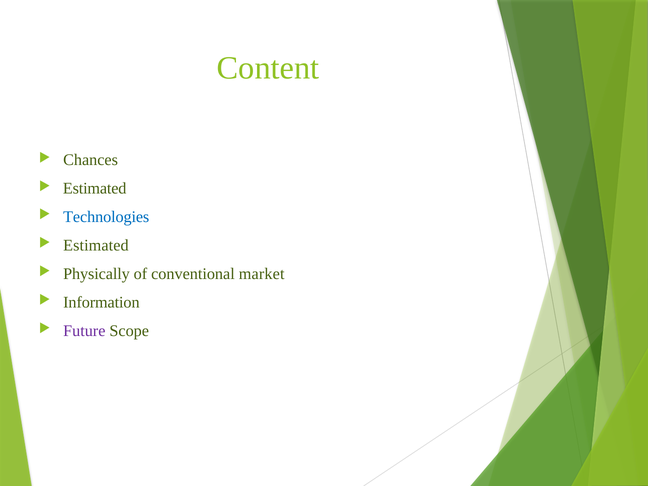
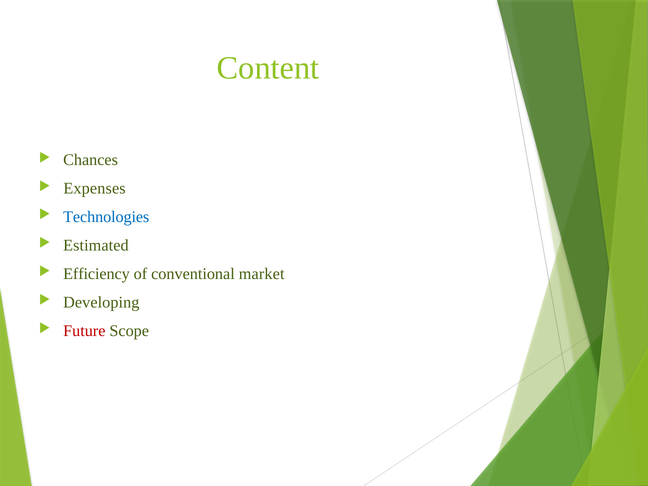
Estimated: Estimated -> Expenses (95, 189)
Physically: Physically -> Efficiency (96, 274)
Information: Information -> Developing (101, 302)
Future colour: purple -> red (84, 331)
